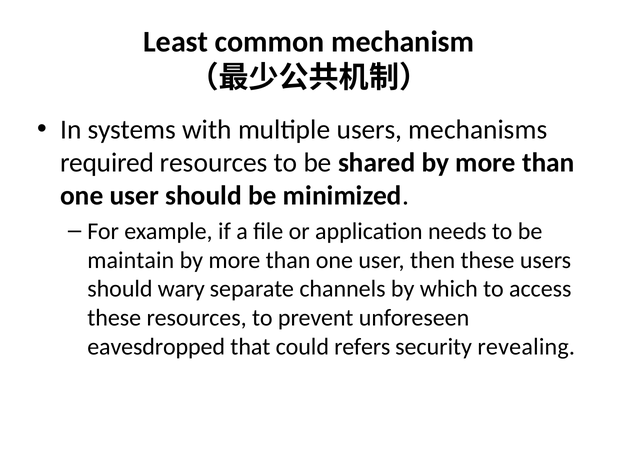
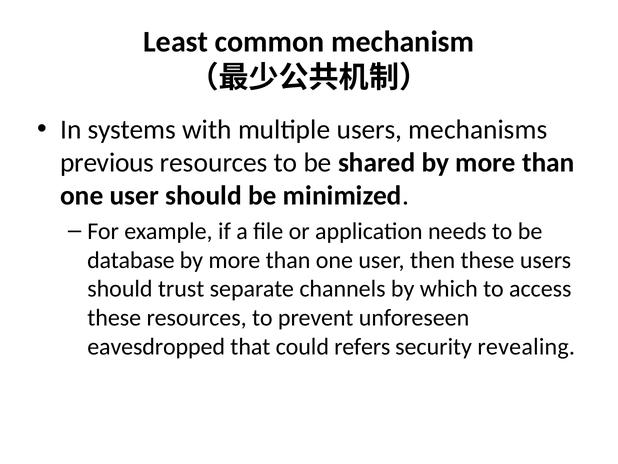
required: required -> previous (107, 163)
maintain: maintain -> database (131, 260)
wary: wary -> trust (181, 289)
